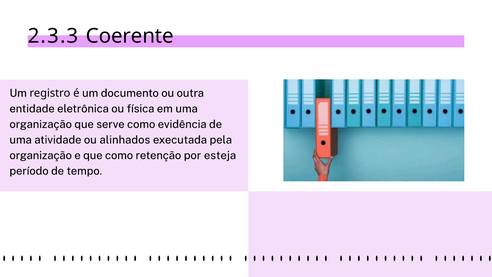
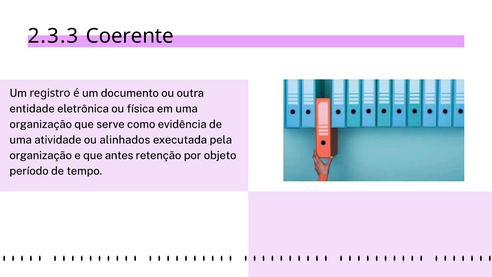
que como: como -> antes (119, 155)
esteja: esteja -> objeto (220, 155)
